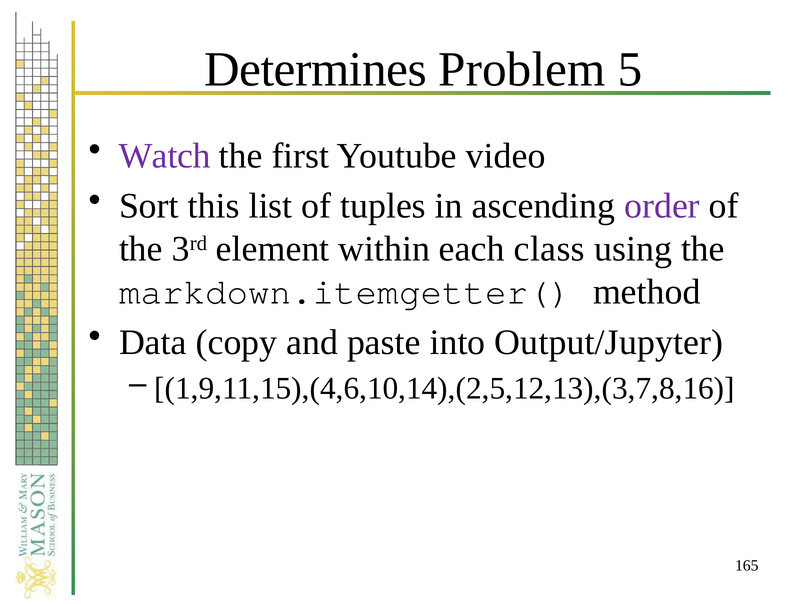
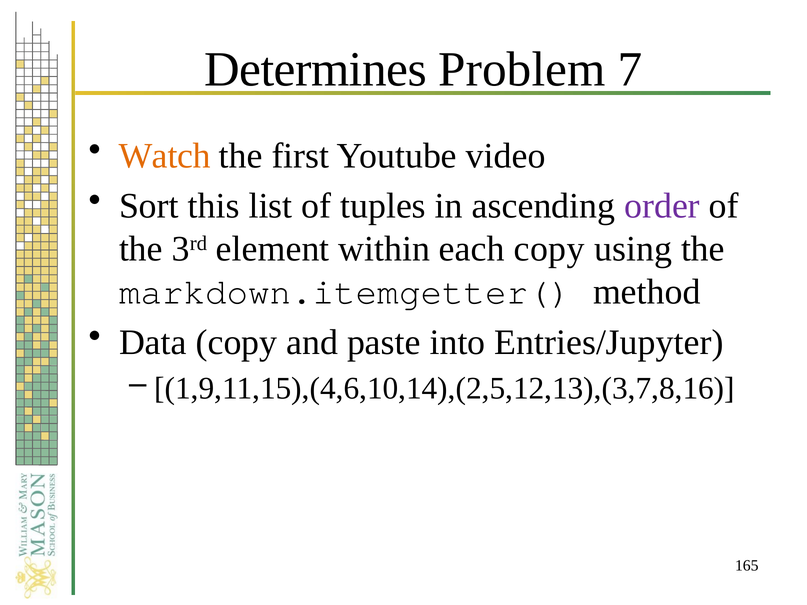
5: 5 -> 7 (630, 69)
Watch colour: purple -> orange (165, 156)
each class: class -> copy (549, 249)
Output/Jupyter: Output/Jupyter -> Entries/Jupyter (609, 342)
